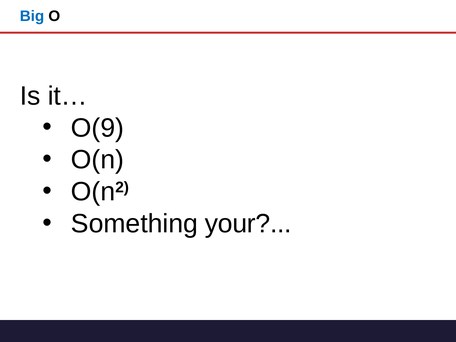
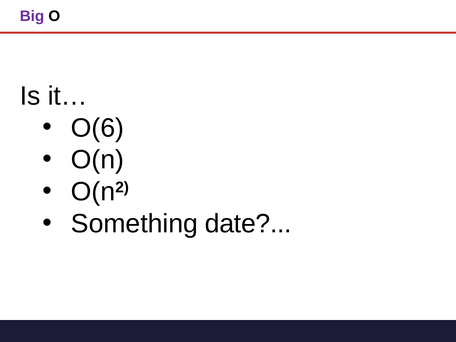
Big colour: blue -> purple (32, 16)
O(9: O(9 -> O(6 (98, 128)
your: your -> date (248, 224)
